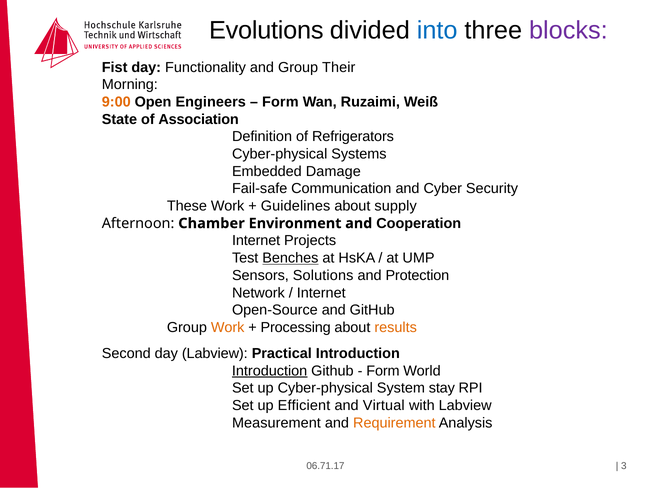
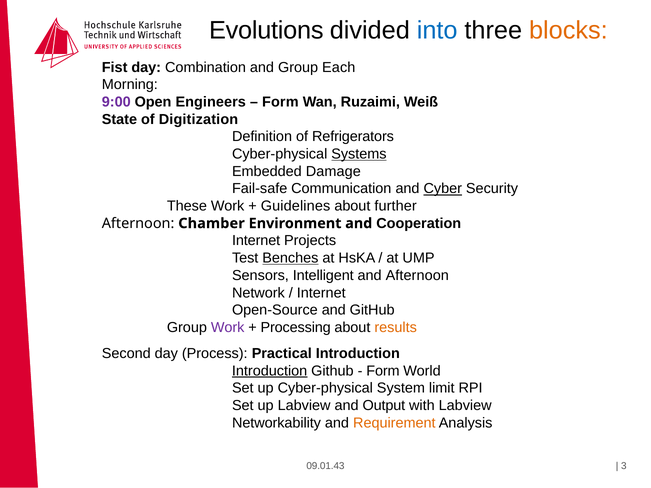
blocks colour: purple -> orange (568, 30)
Functionality: Functionality -> Combination (206, 67)
Their: Their -> Each (339, 67)
9:00 colour: orange -> purple (116, 102)
Association: Association -> Digitization (198, 119)
Systems underline: none -> present (359, 154)
Cyber underline: none -> present (443, 189)
supply: supply -> further (396, 206)
Solutions: Solutions -> Intelligent (323, 276)
and Protection: Protection -> Afternoon (417, 276)
Work colour: orange -> purple (228, 328)
day Labview: Labview -> Process (215, 354)
stay: stay -> limit (442, 388)
up Efficient: Efficient -> Labview (304, 406)
Virtual: Virtual -> Output (384, 406)
Measurement: Measurement -> Networkability (276, 423)
06.71.17: 06.71.17 -> 09.01.43 (325, 466)
